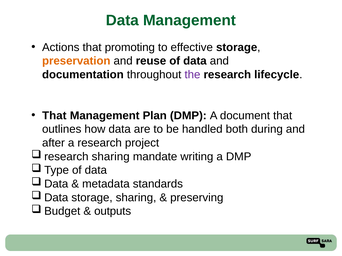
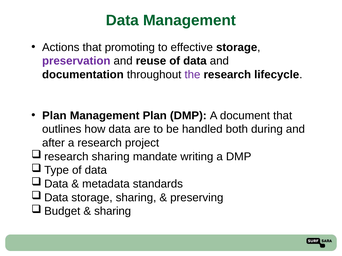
preservation colour: orange -> purple (76, 61)
That: That -> Plan (54, 116)
outputs: outputs -> sharing (113, 212)
